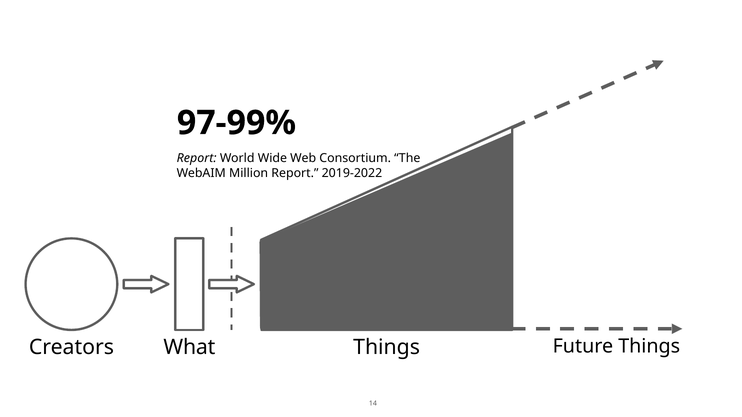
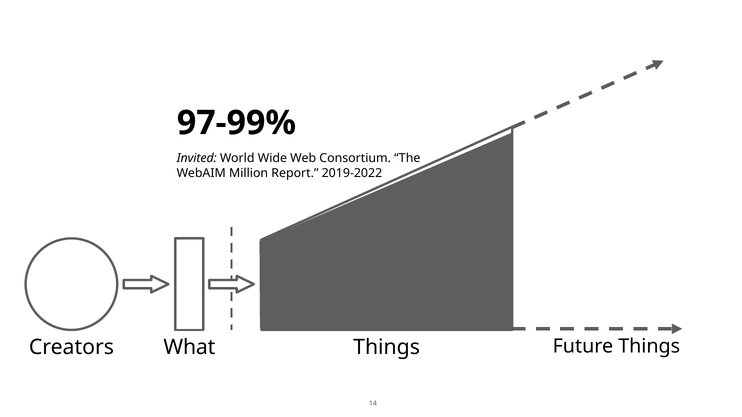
Report: Report -> Invited (197, 158)
